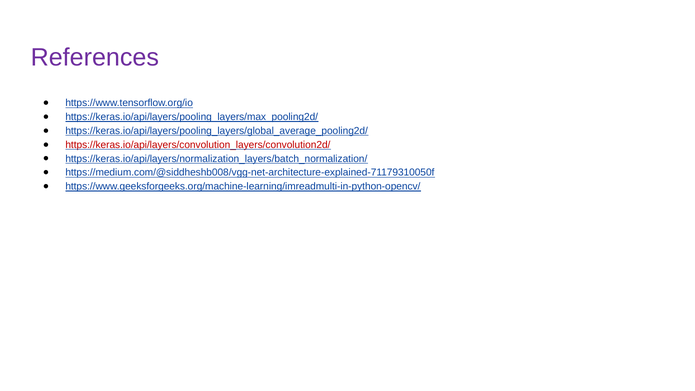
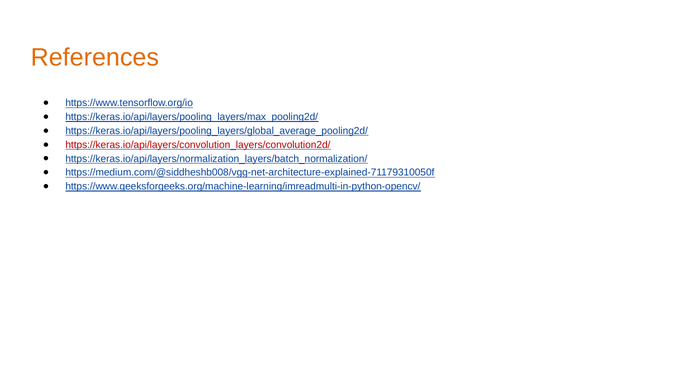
References colour: purple -> orange (95, 58)
